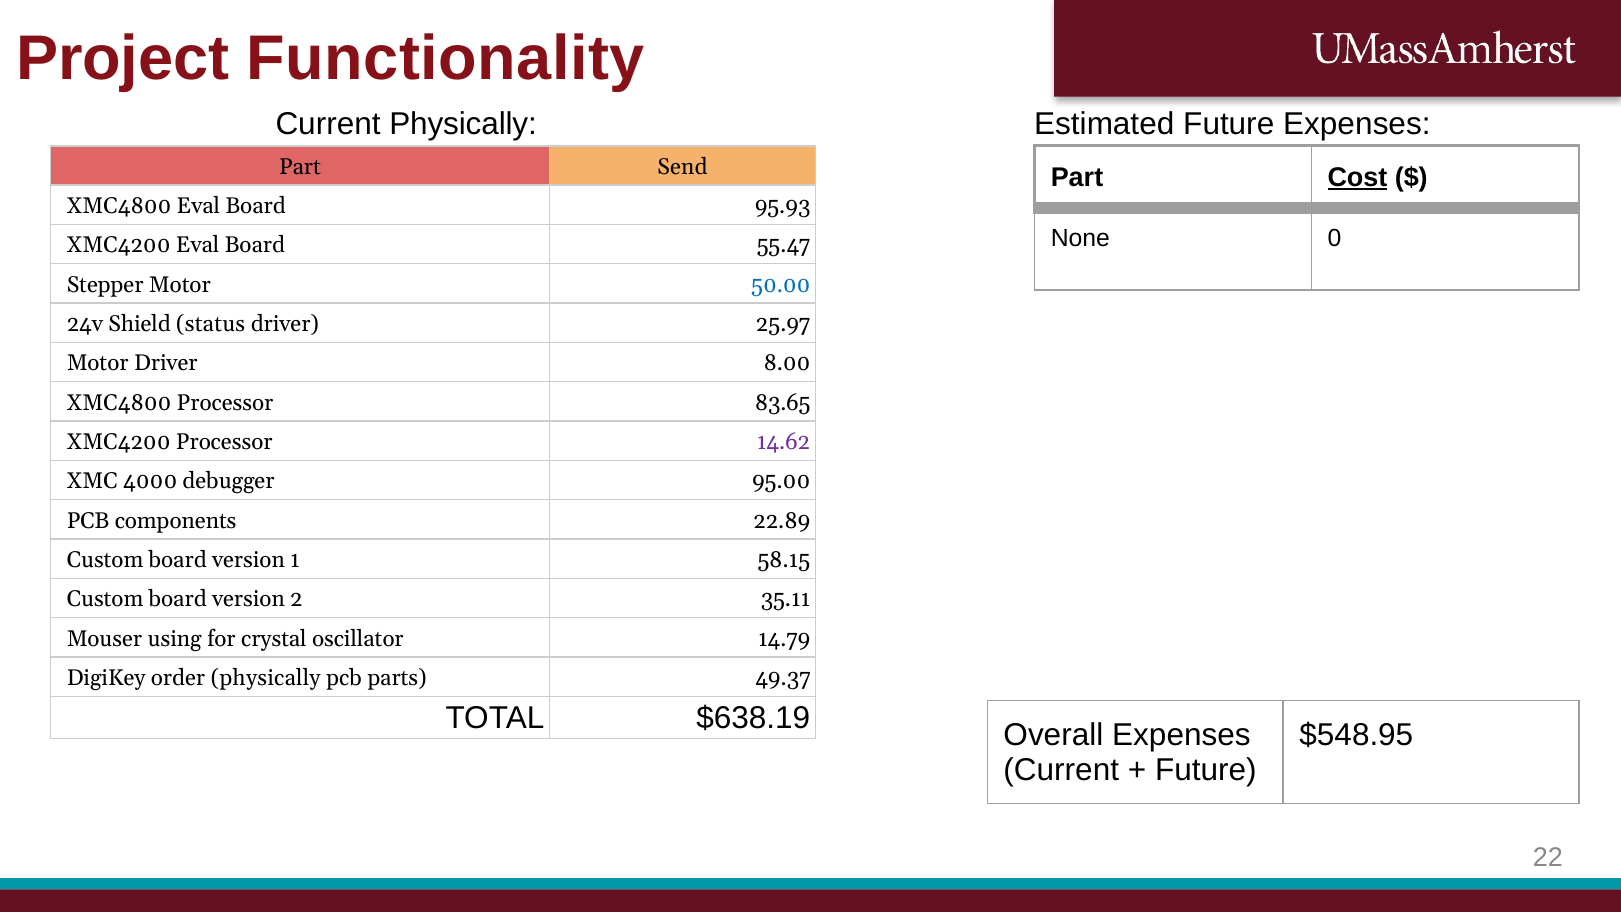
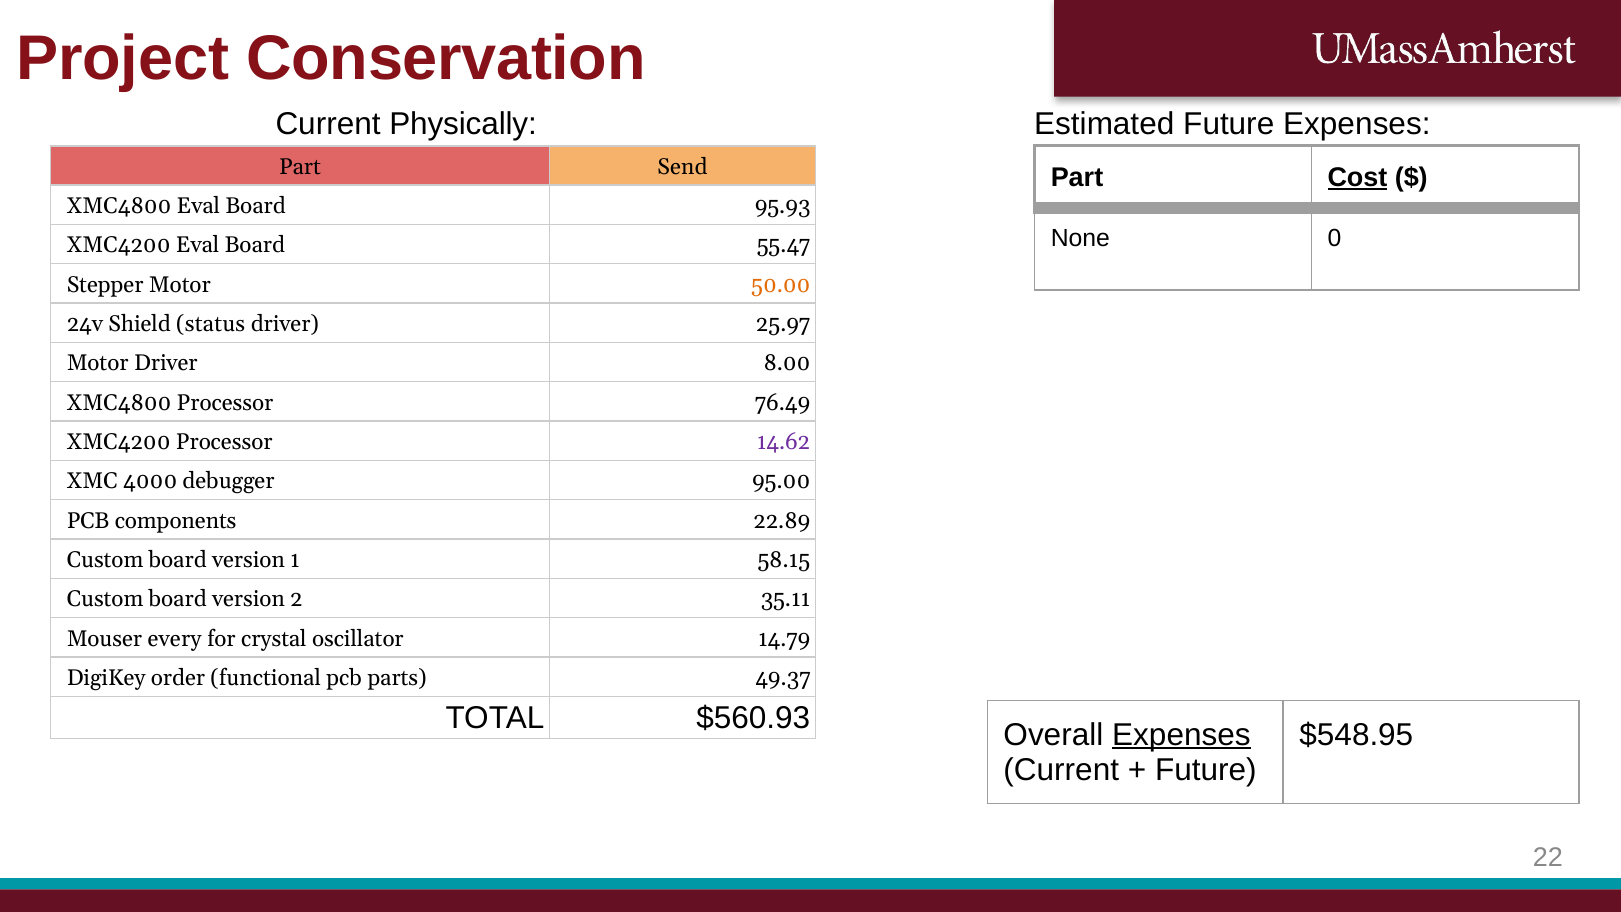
Functionality: Functionality -> Conservation (446, 58)
50.00 colour: blue -> orange (781, 285)
83.65: 83.65 -> 76.49 (783, 403)
using: using -> every (175, 638)
order physically: physically -> functional (266, 678)
$638.19: $638.19 -> $560.93 (753, 718)
Expenses underline: none -> present (1181, 735)
